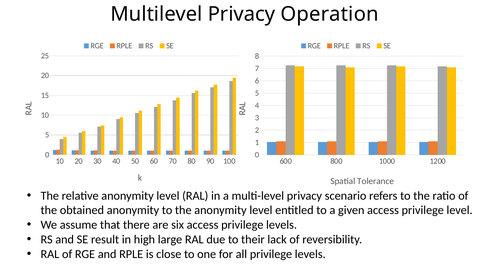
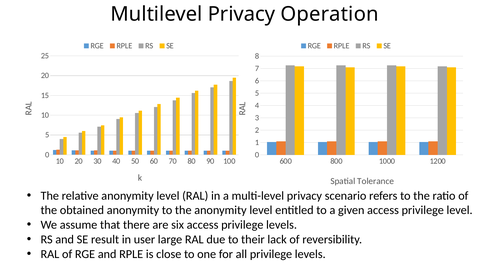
high: high -> user (144, 239)
